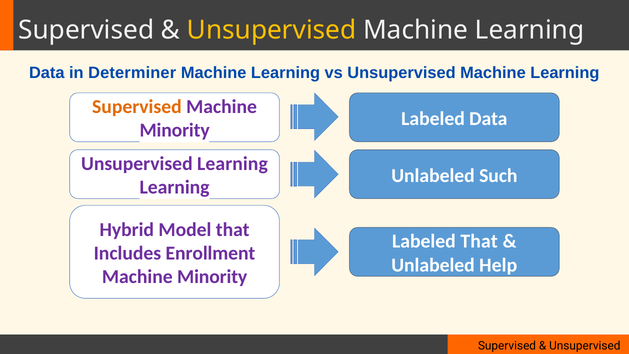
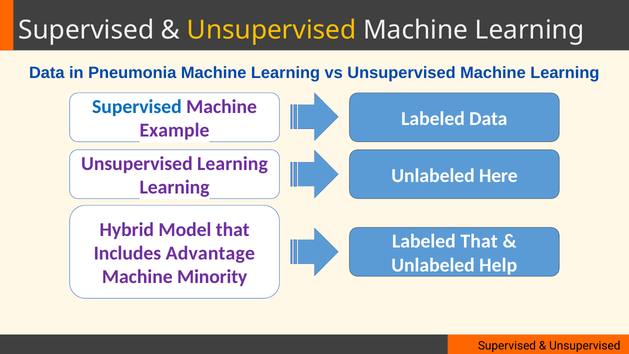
Determiner: Determiner -> Pneumonia (132, 73)
Supervised colour: orange -> blue (137, 107)
Minority: Minority -> Example (175, 130)
Such: Such -> Here (498, 175)
Enrollment: Enrollment -> Advantage (210, 253)
